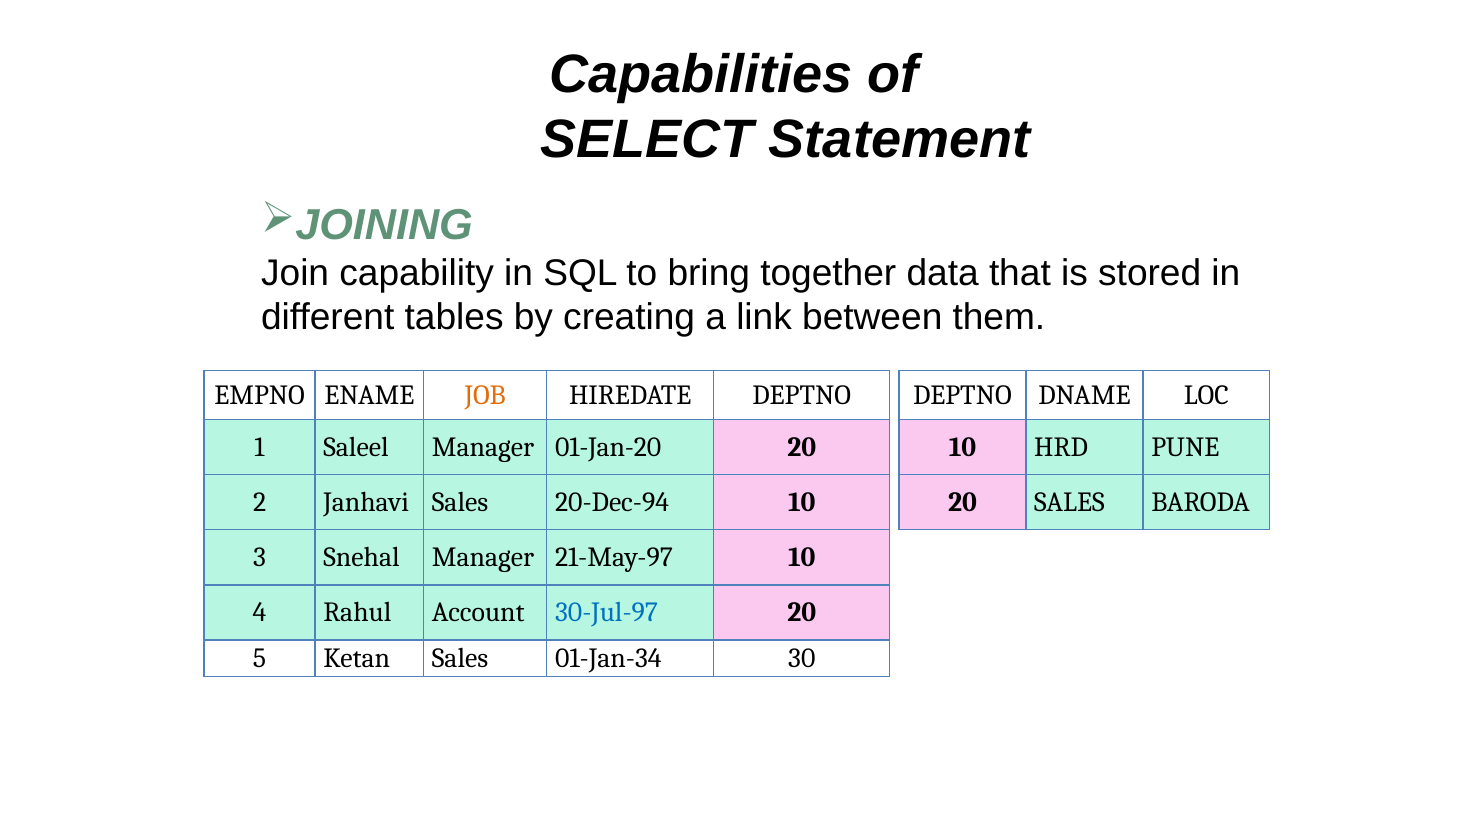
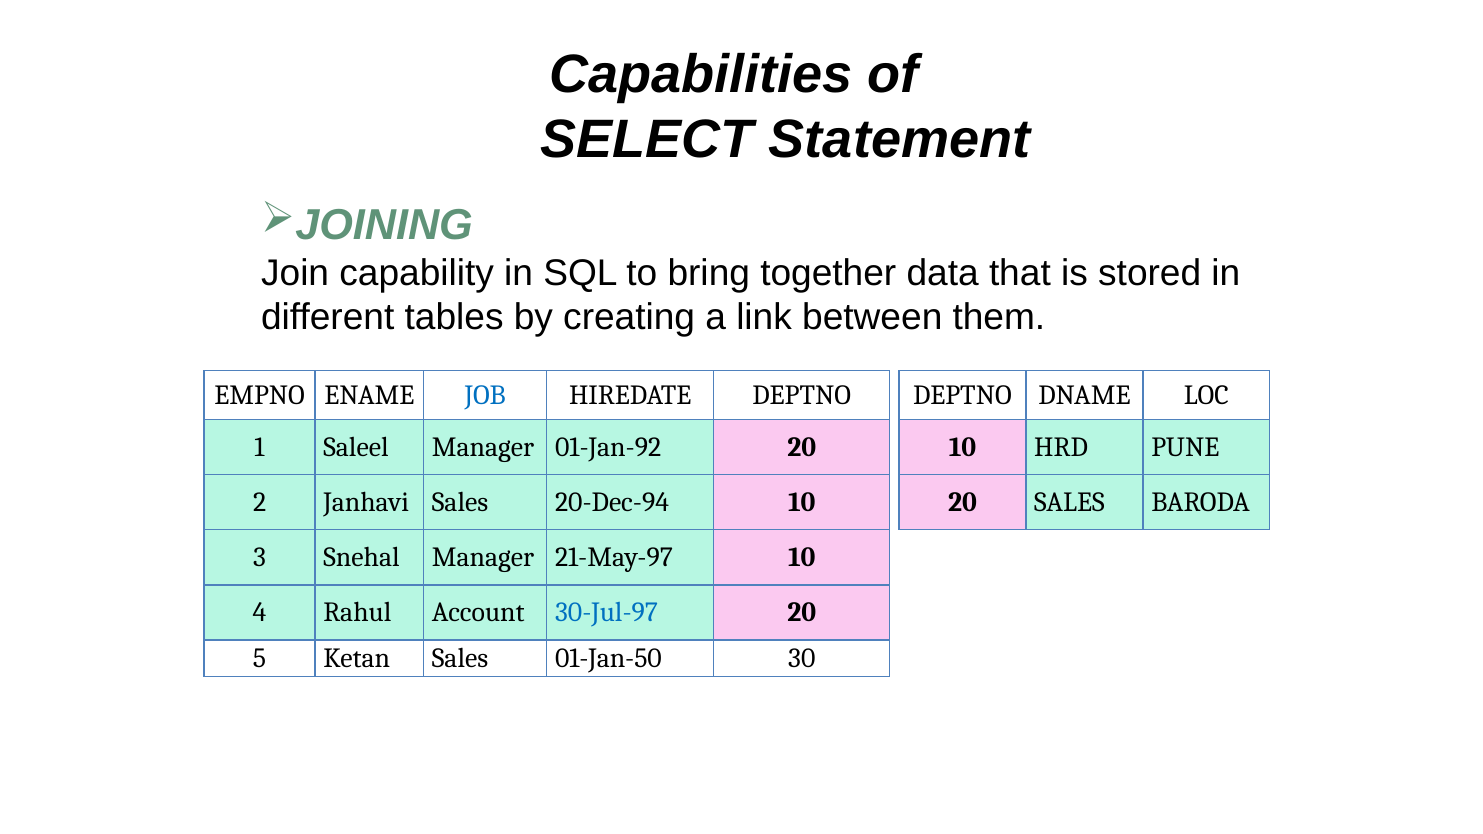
JOB colour: orange -> blue (485, 395)
01-Jan-20: 01-Jan-20 -> 01-Jan-92 (608, 447)
01-Jan-34: 01-Jan-34 -> 01-Jan-50 (608, 658)
